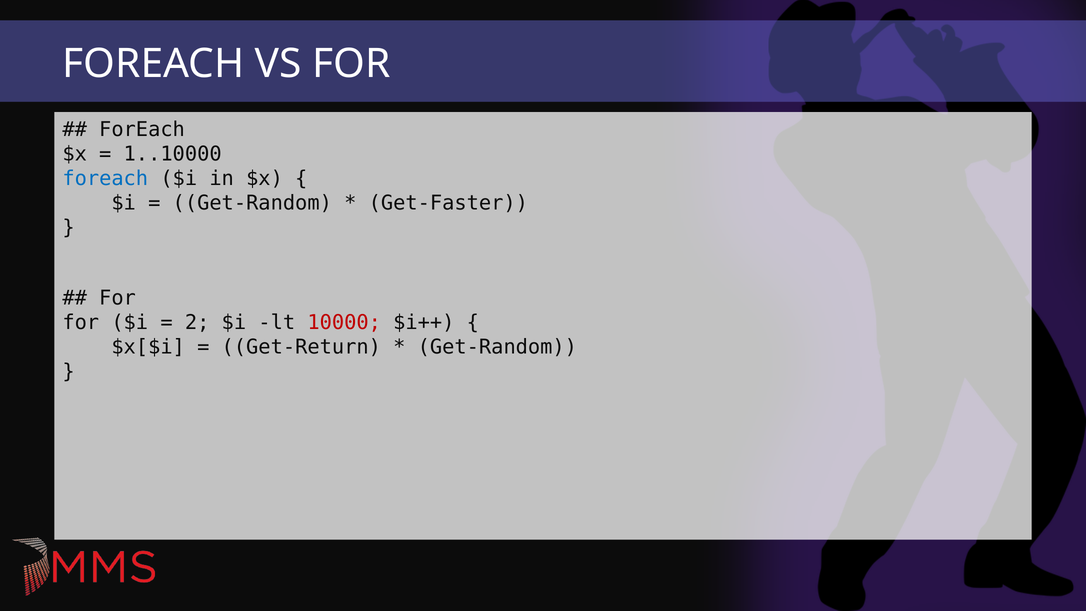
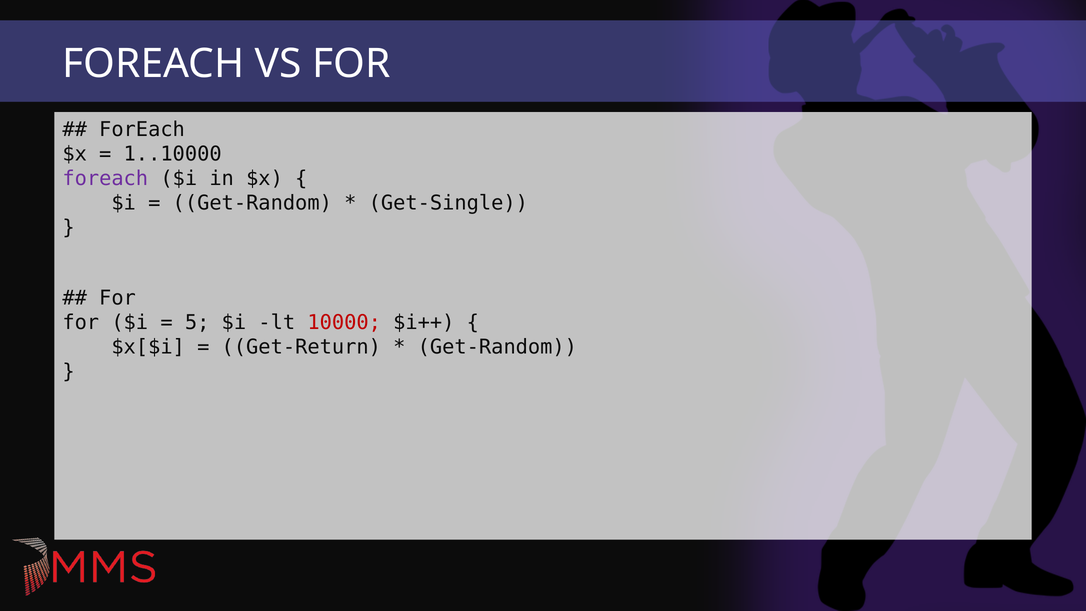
foreach colour: blue -> purple (105, 179)
Get-Faster: Get-Faster -> Get-Single (448, 203)
2: 2 -> 5 (197, 323)
